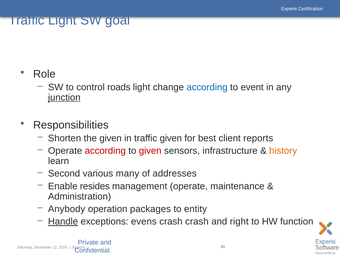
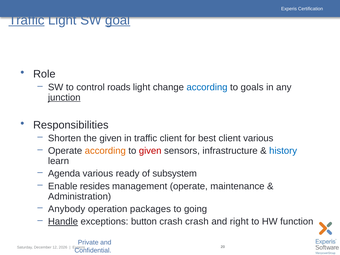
Traffic underline: none -> present (27, 20)
goal underline: none -> present (118, 20)
event: event -> goals (252, 87)
traffic given: given -> client (171, 138)
client reports: reports -> various (258, 138)
according colour: red -> orange (105, 151)
history colour: orange -> blue (283, 151)
Second: Second -> Agenda (64, 174)
many: many -> ready (128, 174)
addresses: addresses -> subsystem (175, 174)
entity: entity -> going (196, 209)
evens: evens -> button (144, 222)
